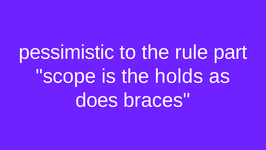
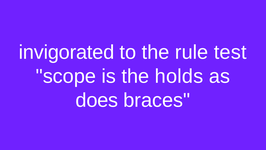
pessimistic: pessimistic -> invigorated (67, 52)
part: part -> test (230, 52)
